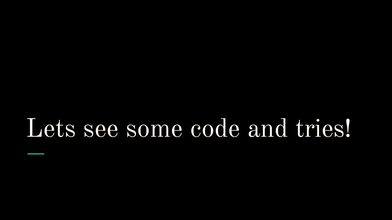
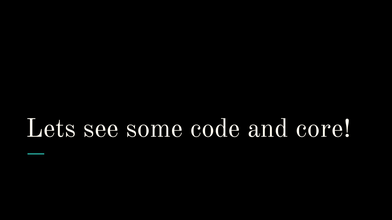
tries: tries -> core (323, 129)
